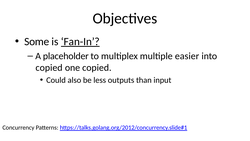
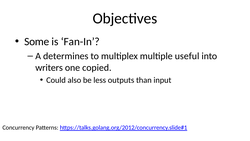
Fan-In underline: present -> none (80, 42)
placeholder: placeholder -> determines (66, 56)
easier: easier -> useful (187, 56)
copied: copied -> writers (49, 67)
